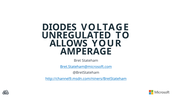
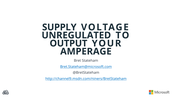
DIODES: DIODES -> SUPPLY (59, 27)
ALLOWS: ALLOWS -> OUTPUT (68, 43)
